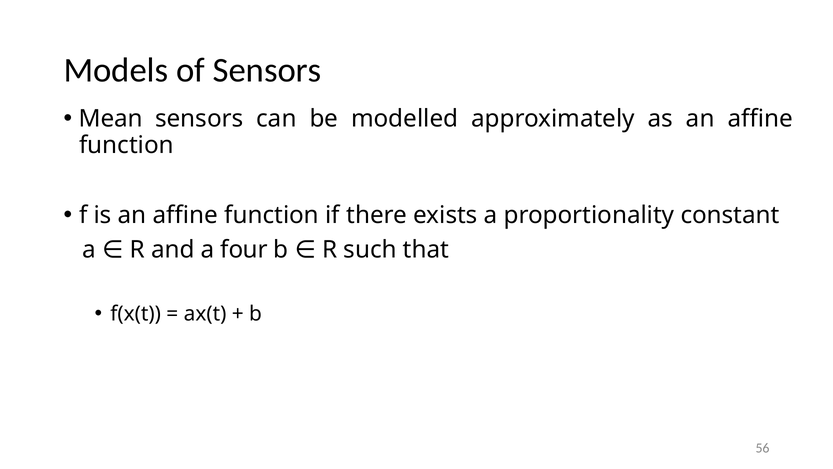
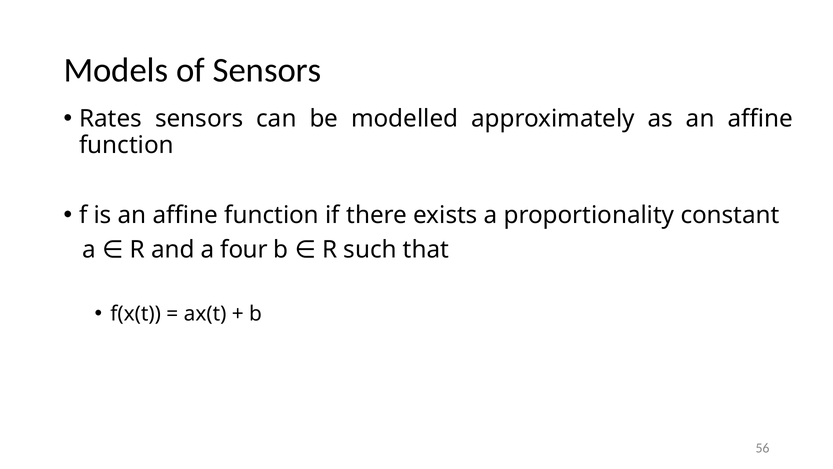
Mean: Mean -> Rates (111, 119)
